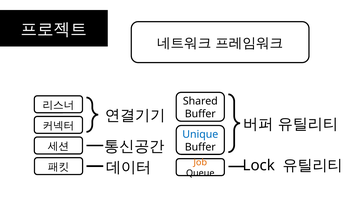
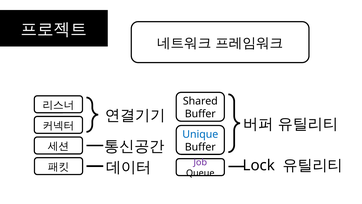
Job colour: orange -> purple (200, 162)
